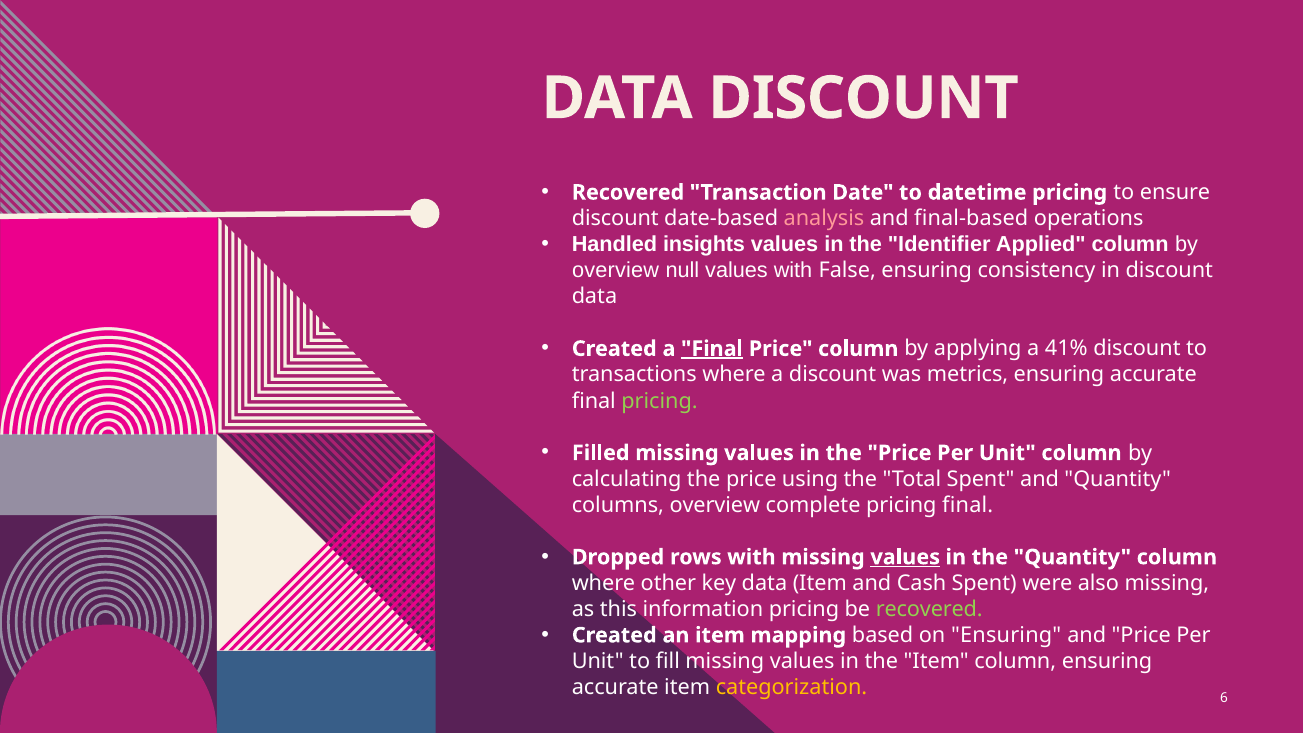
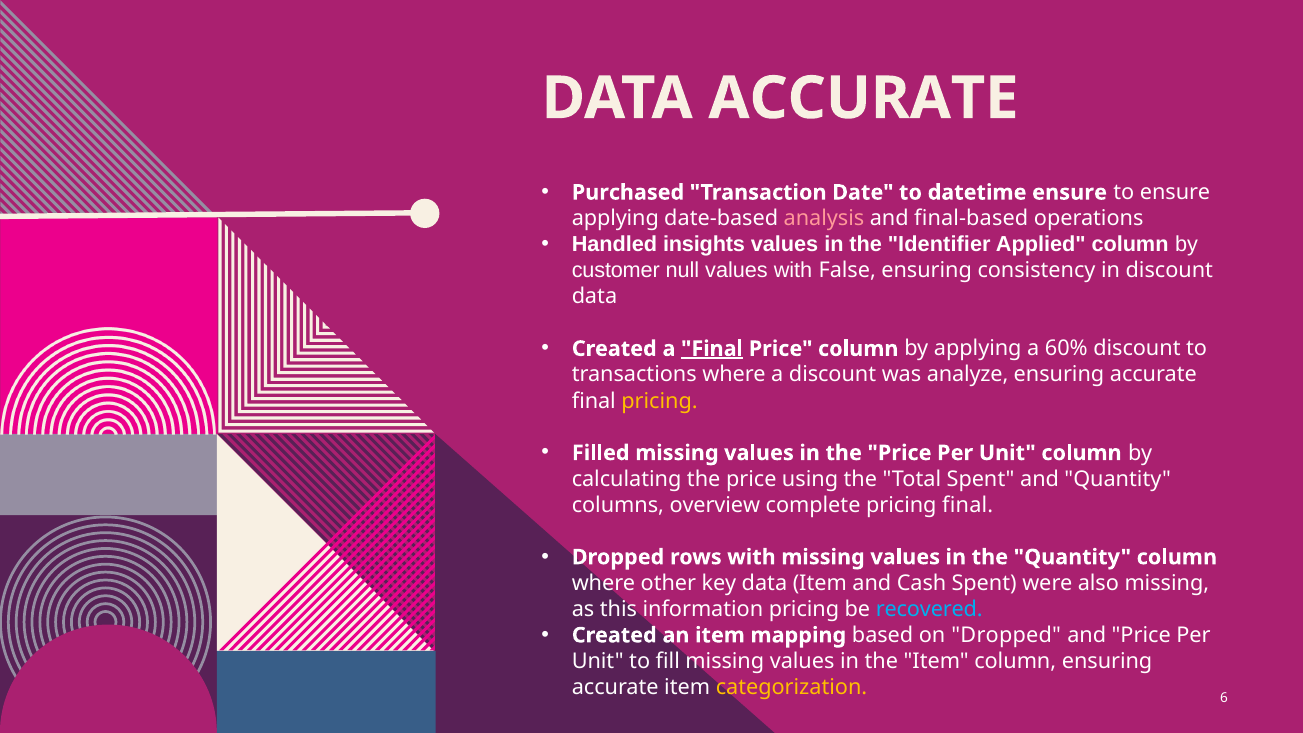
DATA DISCOUNT: DISCOUNT -> ACCURATE (863, 98)
Recovered: Recovered -> Purchased (628, 192)
datetime pricing: pricing -> ensure (1070, 192)
discount: discount -> applying (615, 218)
overview: overview -> customer (616, 271)
41%: 41% -> 60% (1066, 349)
metrics: metrics -> analyze (968, 375)
pricing colour: light green -> yellow (660, 401)
values underline: present -> none (905, 557)
recovered colour: light green -> light blue (929, 609)
on Ensuring: Ensuring -> Dropped (1006, 635)
